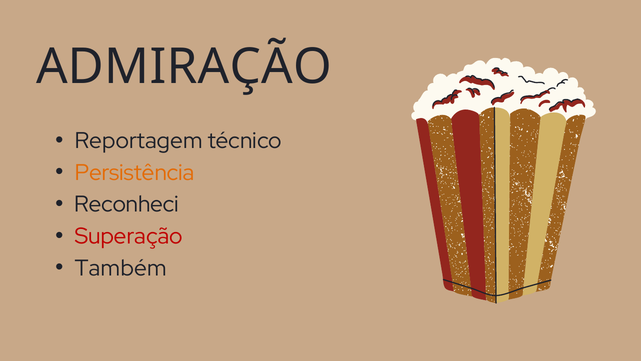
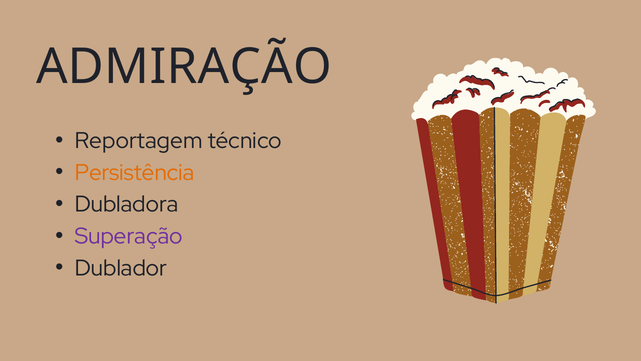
Reconheci: Reconheci -> Dubladora (127, 204)
Superação colour: red -> purple (129, 236)
Também: Também -> Dublador (121, 268)
